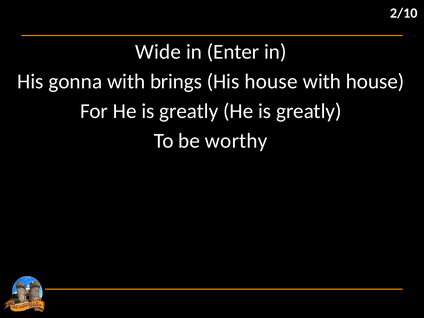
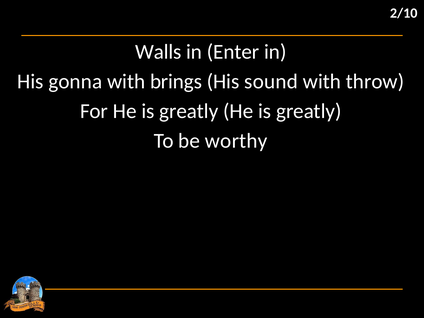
Wide: Wide -> Walls (158, 52)
His house: house -> sound (271, 81)
with house: house -> throw (375, 81)
